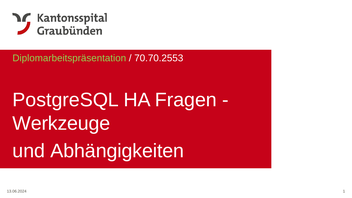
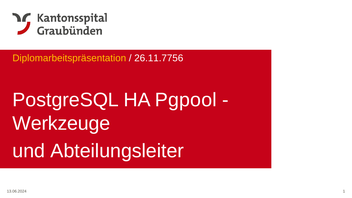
Diplomarbeitspräsentation colour: light green -> yellow (69, 58)
70.70.2553: 70.70.2553 -> 26.11.7756 (159, 58)
Fragen: Fragen -> Pgpool (186, 100)
Abhängigkeiten: Abhängigkeiten -> Abteilungsleiter (117, 151)
